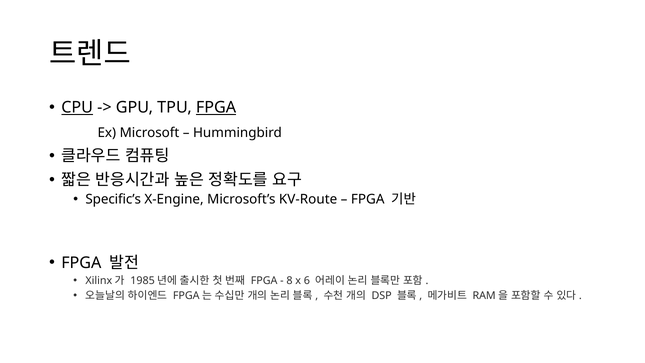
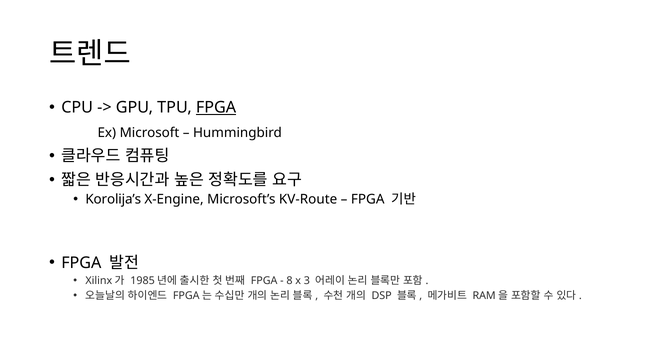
CPU underline: present -> none (77, 108)
Specific’s: Specific’s -> Korolija’s (113, 199)
6: 6 -> 3 (307, 280)
